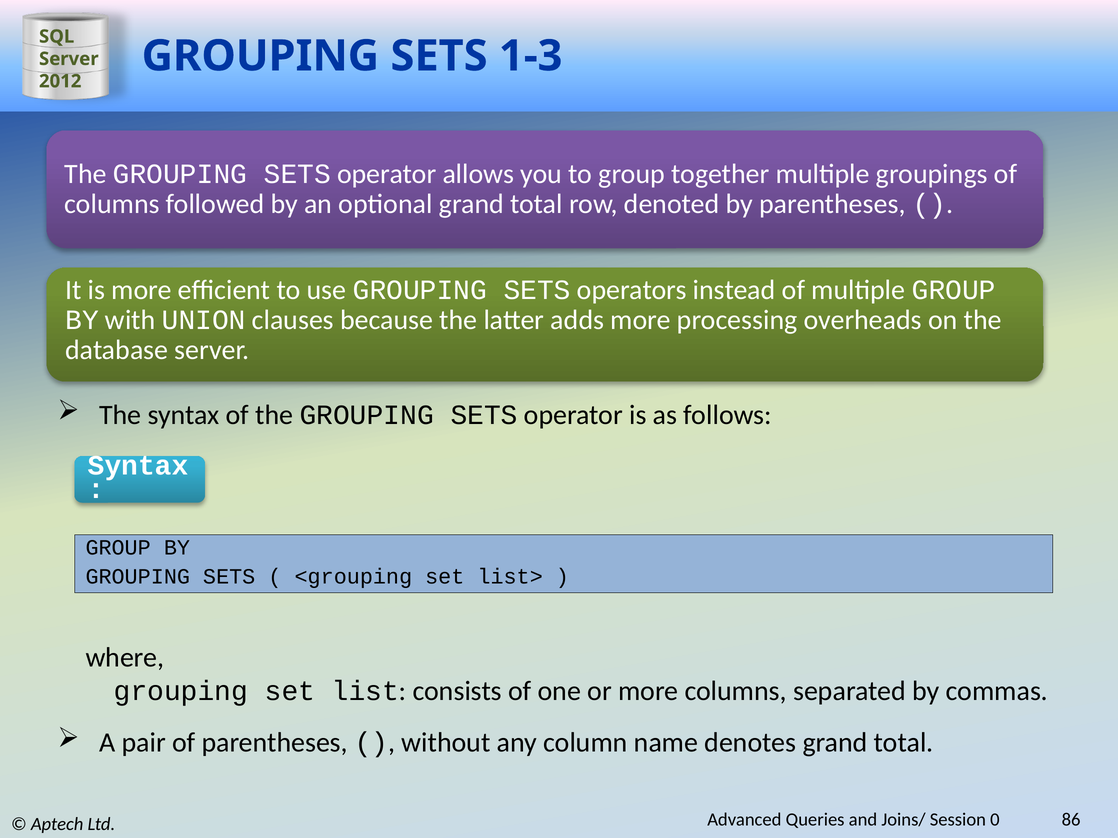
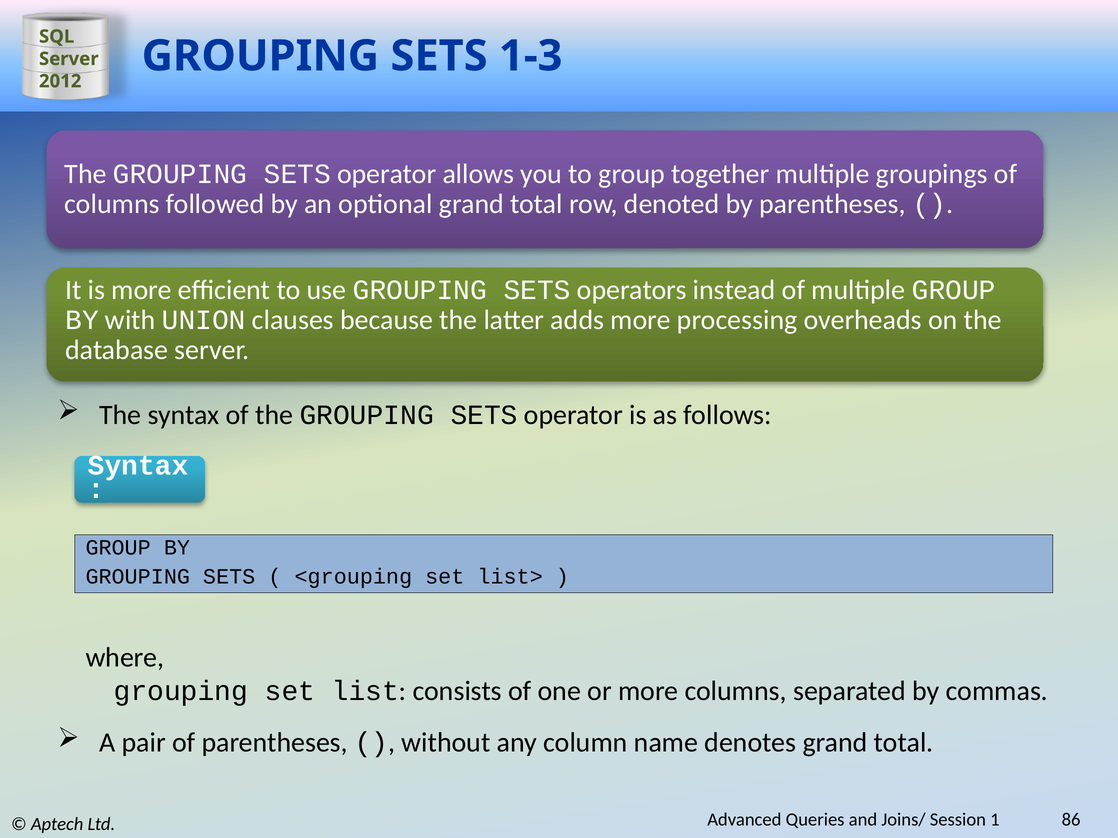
0: 0 -> 1 (995, 820)
